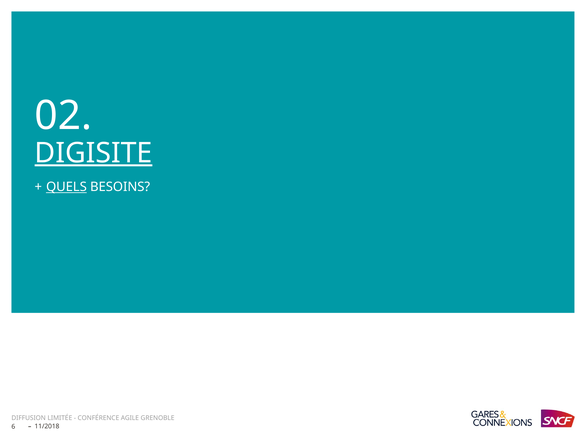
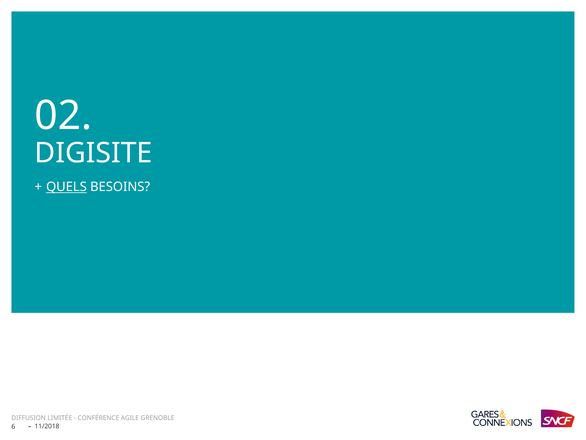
DIGISITE underline: present -> none (94, 153)
